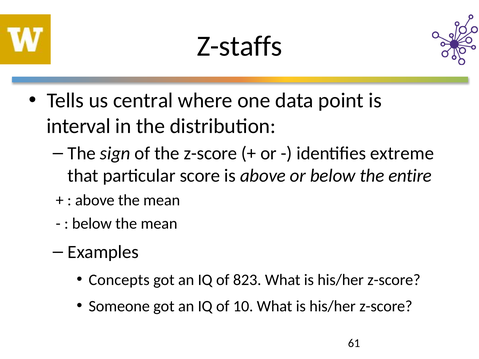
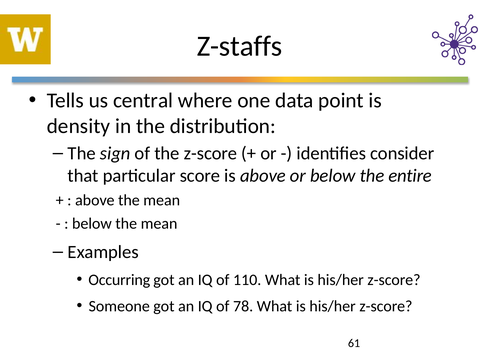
interval: interval -> density (78, 126)
extreme: extreme -> consider (402, 154)
Concepts: Concepts -> Occurring (119, 280)
823: 823 -> 110 (247, 280)
10: 10 -> 78 (243, 306)
